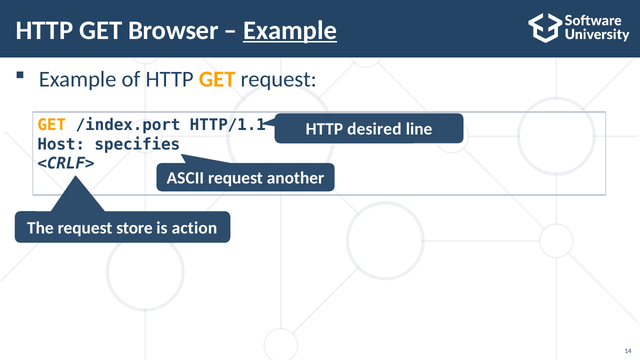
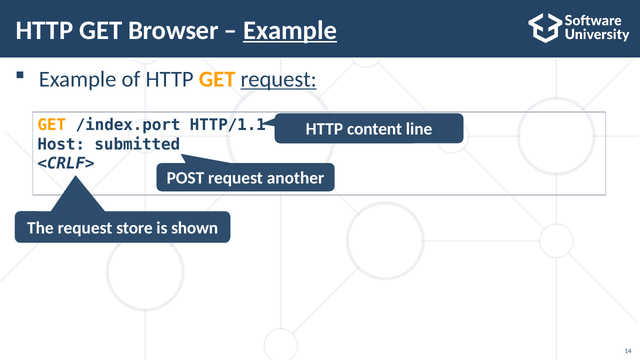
request underline: none -> present (279, 79)
desired: desired -> content (375, 129)
specifies: specifies -> submitted (137, 144)
ASCII: ASCII -> POST (185, 178)
action: action -> shown (195, 228)
